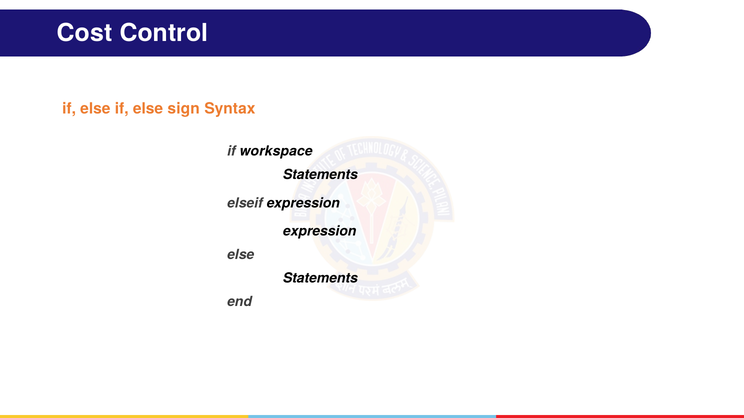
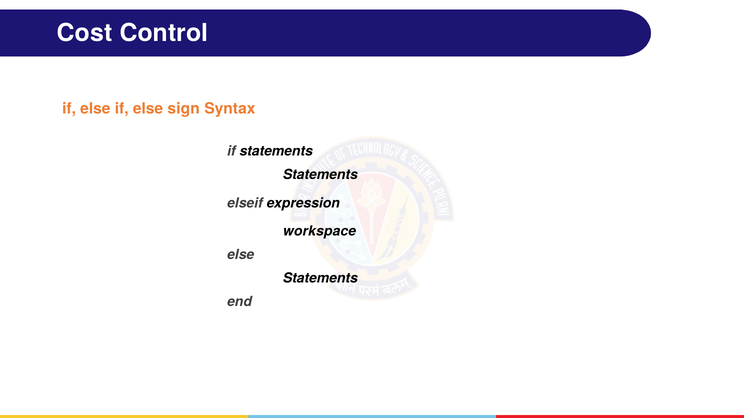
if workspace: workspace -> statements (276, 151)
expression: expression -> workspace (320, 231)
